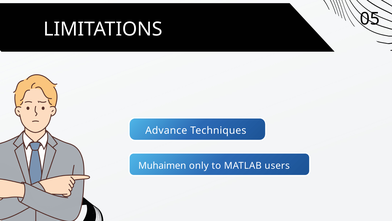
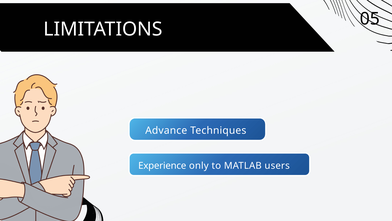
Muhaimen: Muhaimen -> Experience (162, 165)
